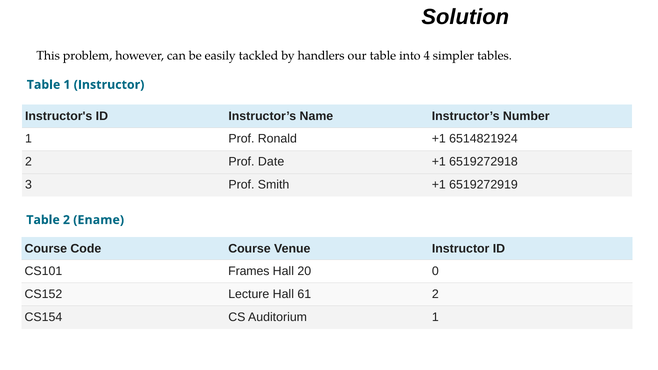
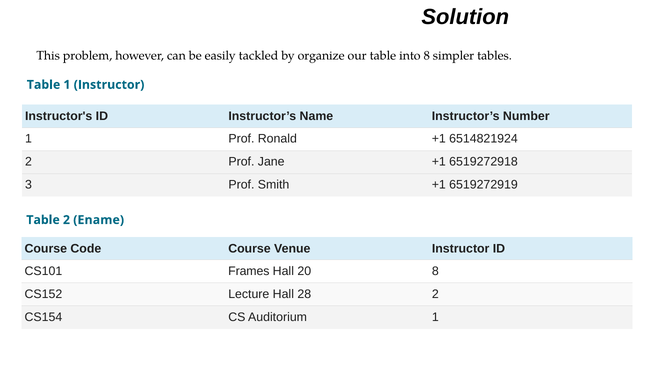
handlers: handlers -> organize (321, 56)
into 4: 4 -> 8 (427, 56)
Date: Date -> Jane (271, 162)
20 0: 0 -> 8 (435, 271)
61: 61 -> 28 (304, 294)
